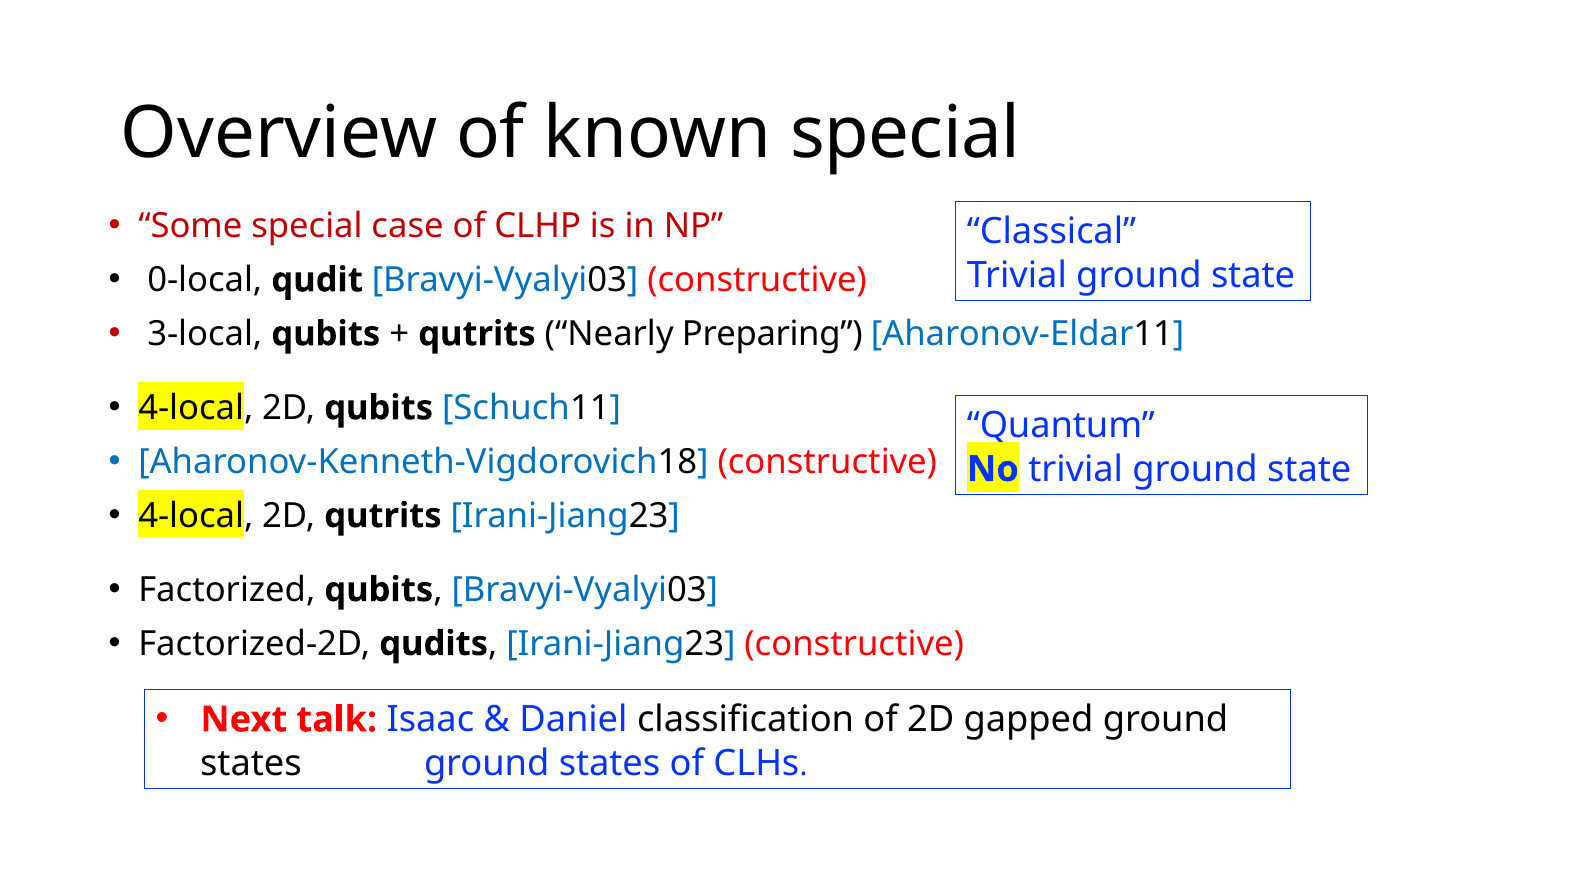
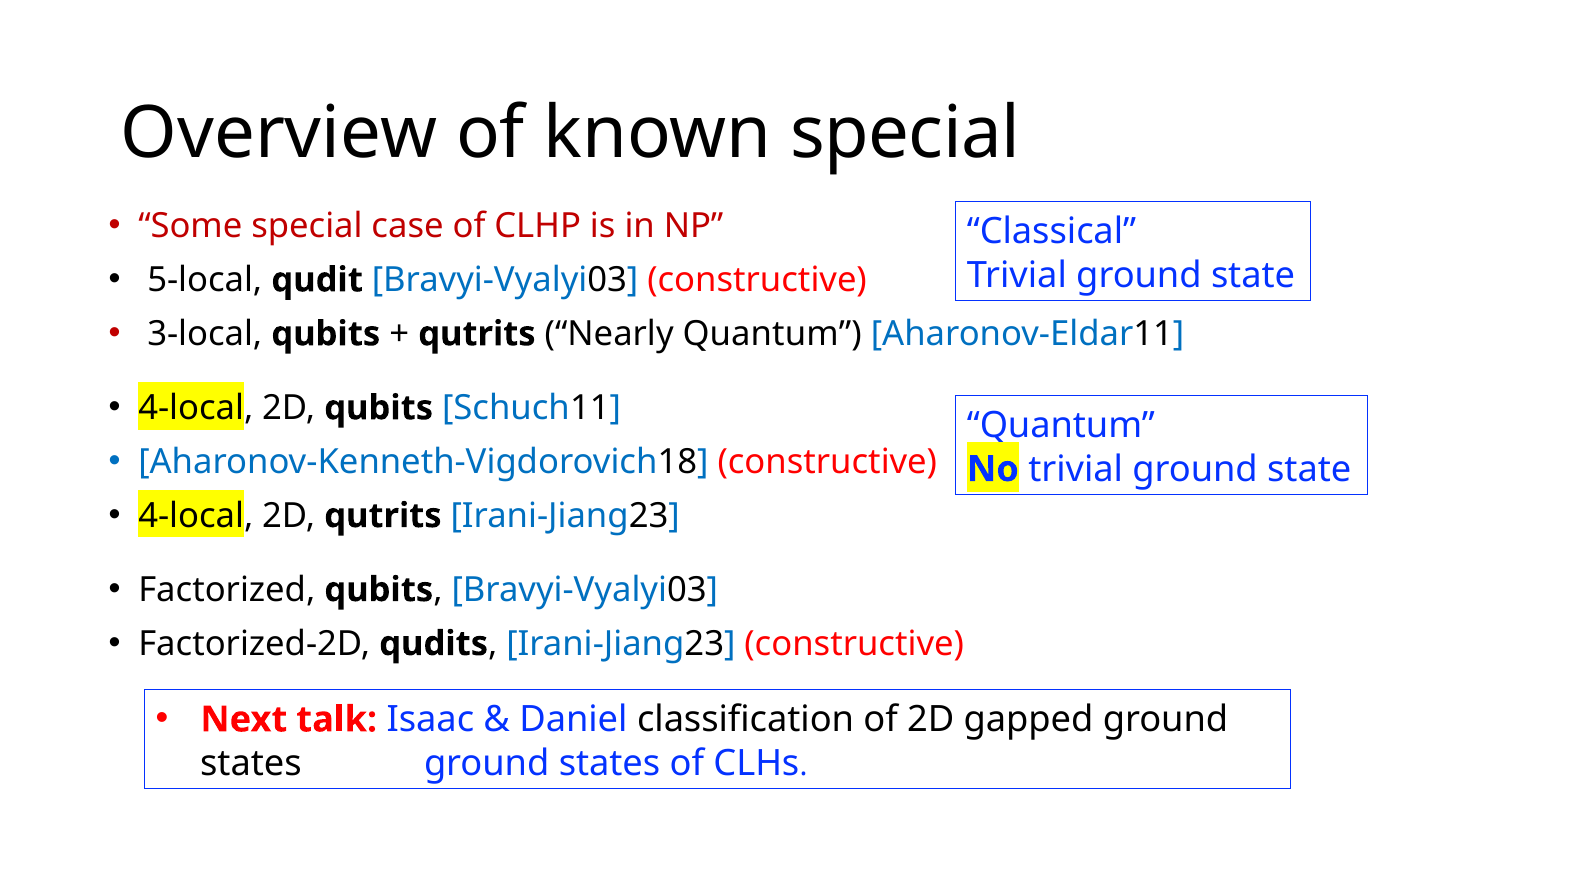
0-local: 0-local -> 5-local (205, 280)
Nearly Preparing: Preparing -> Quantum (772, 334)
